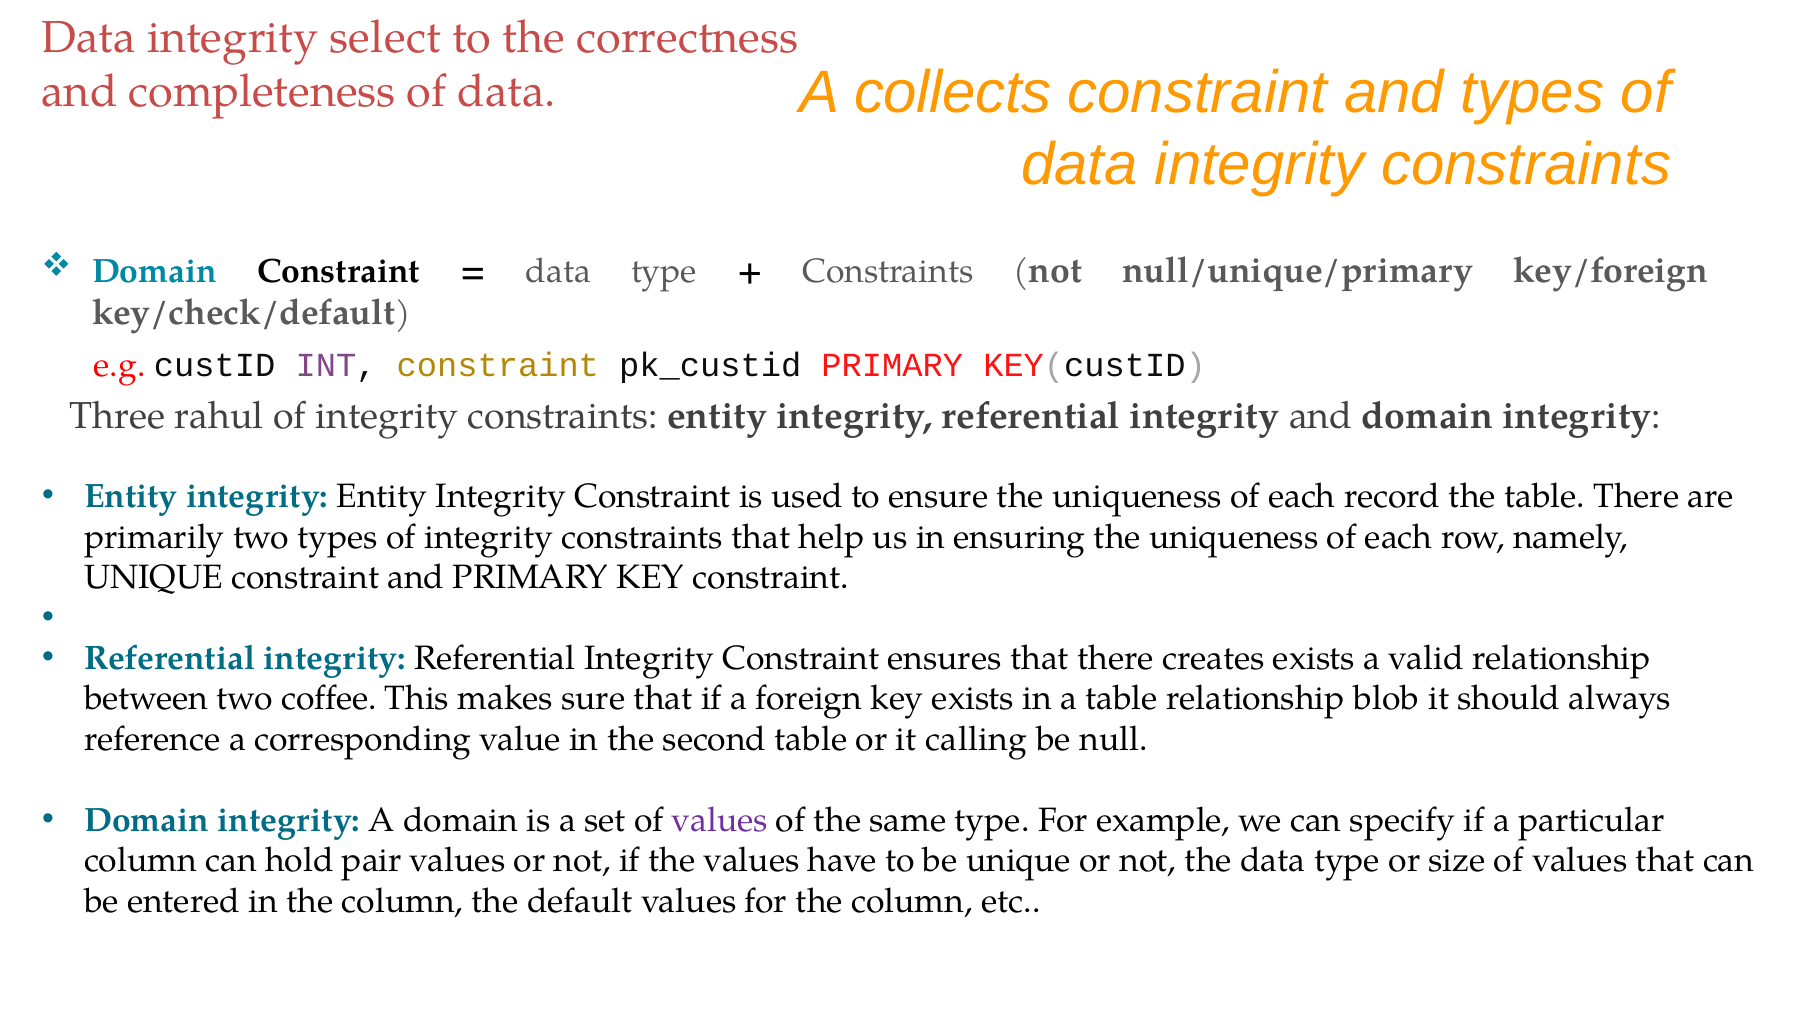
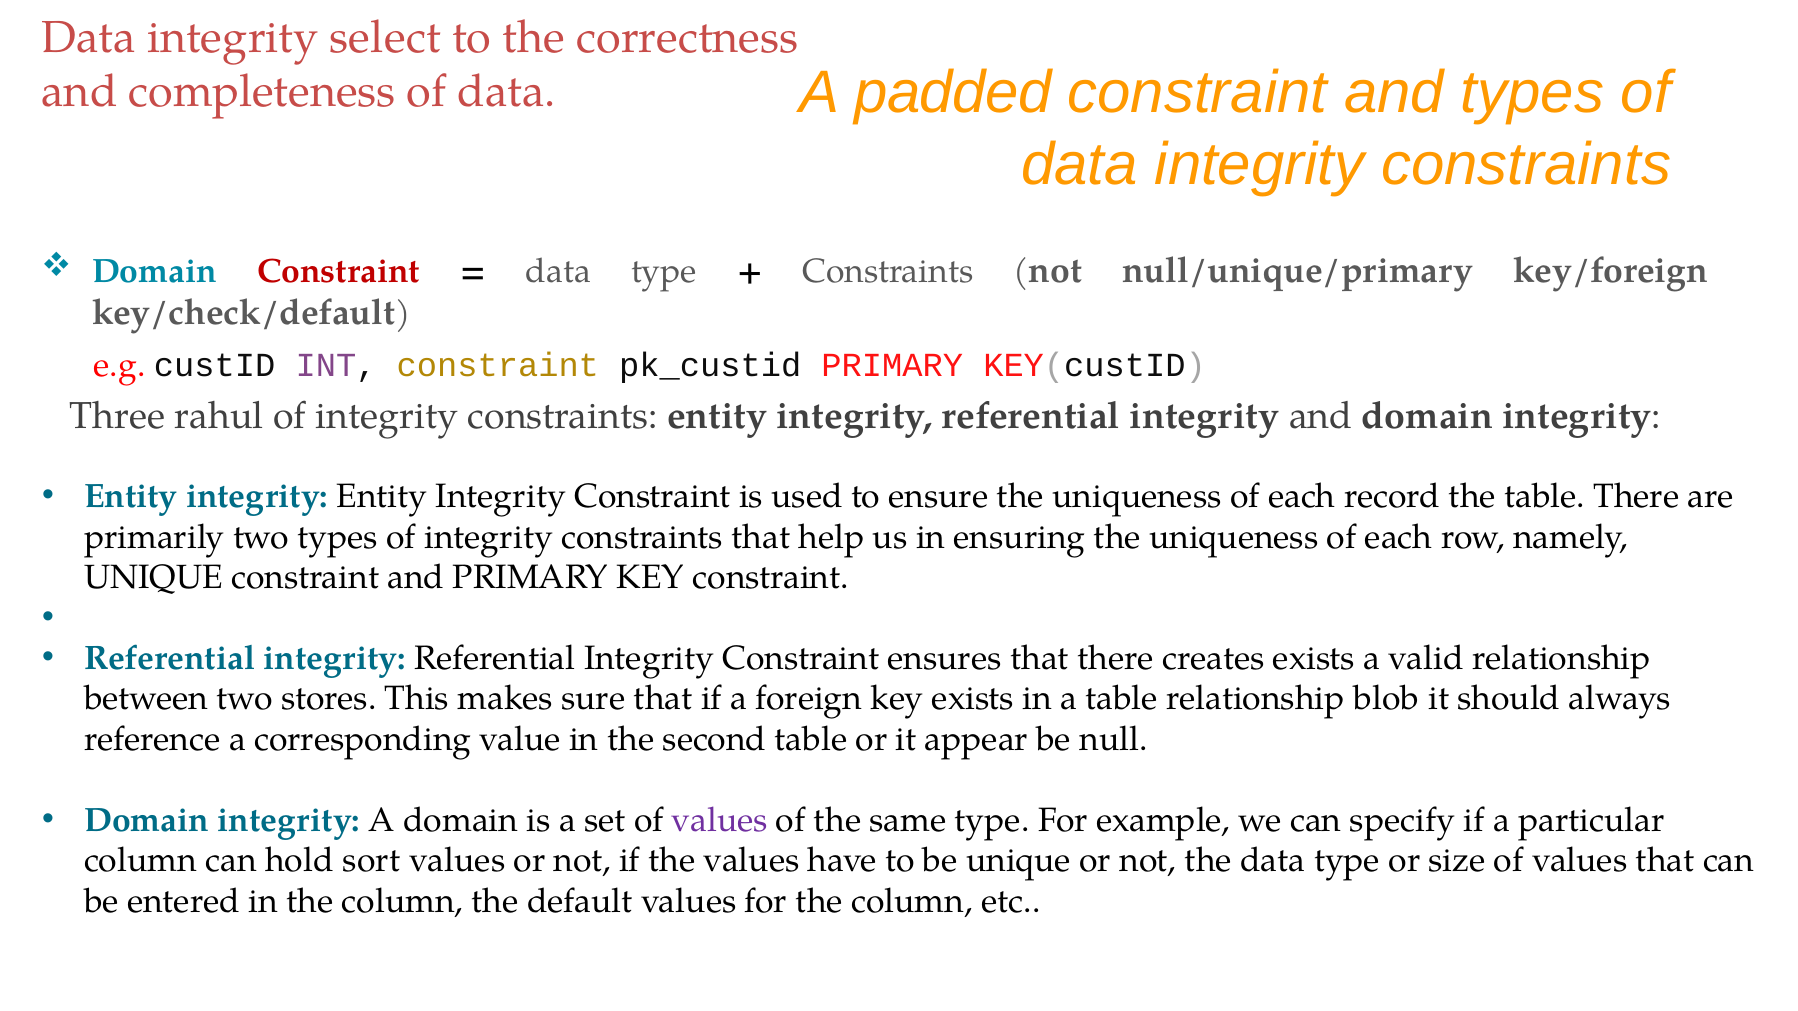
collects: collects -> padded (953, 93)
Constraint colour: black -> red (339, 271)
coffee: coffee -> stores (329, 699)
calling: calling -> appear (977, 739)
pair: pair -> sort (372, 861)
